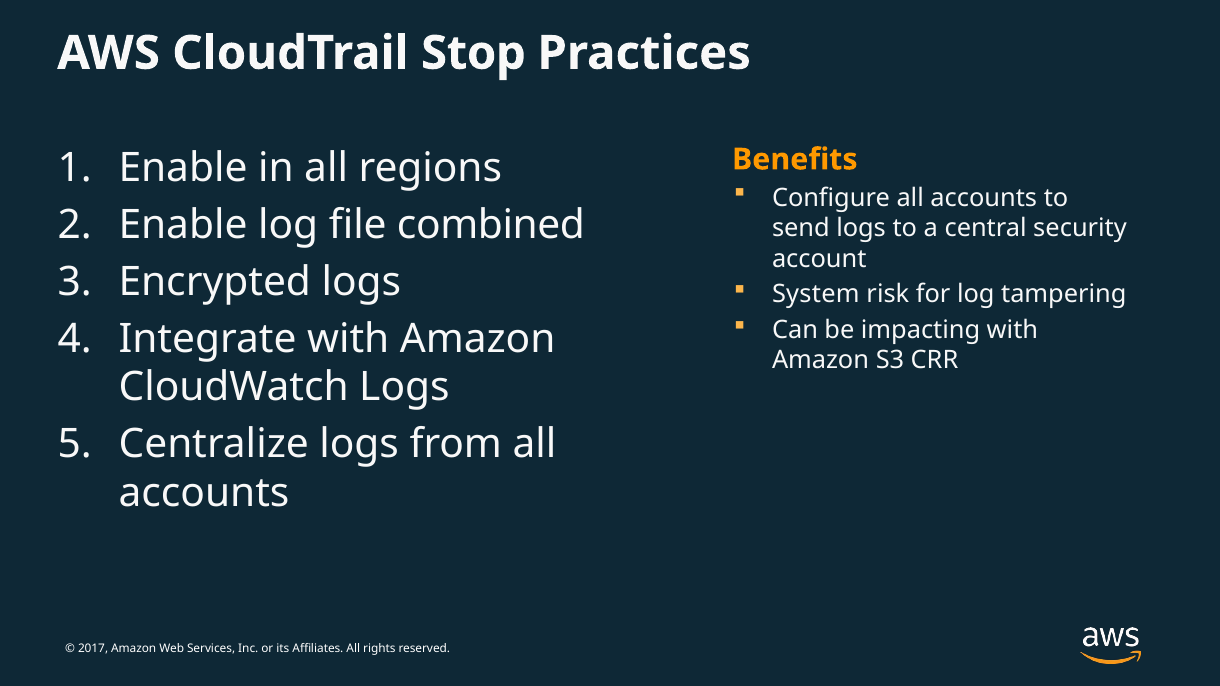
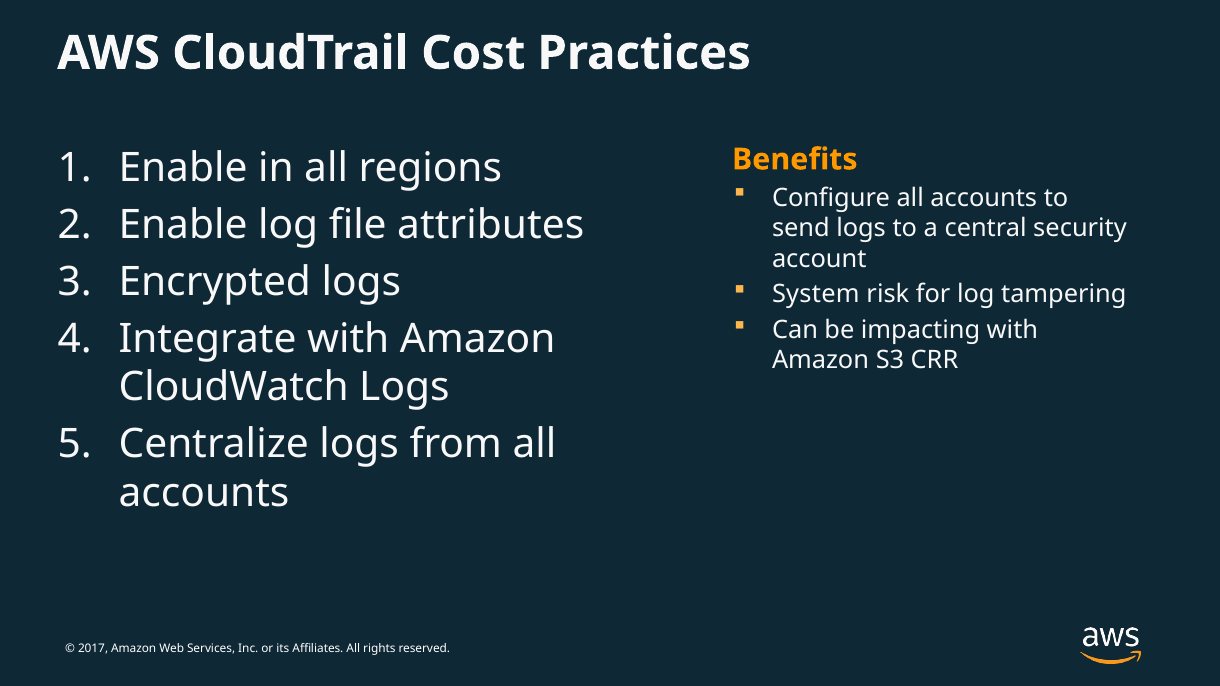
Stop: Stop -> Cost (473, 53)
combined: combined -> attributes (491, 225)
